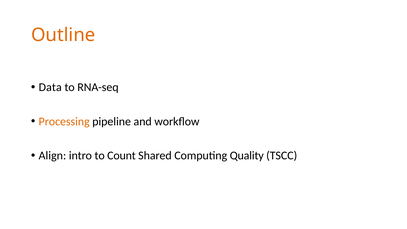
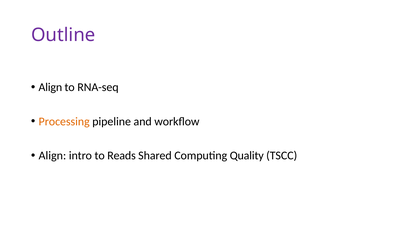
Outline colour: orange -> purple (63, 35)
Data: Data -> Align (50, 87)
Count: Count -> Reads (122, 156)
